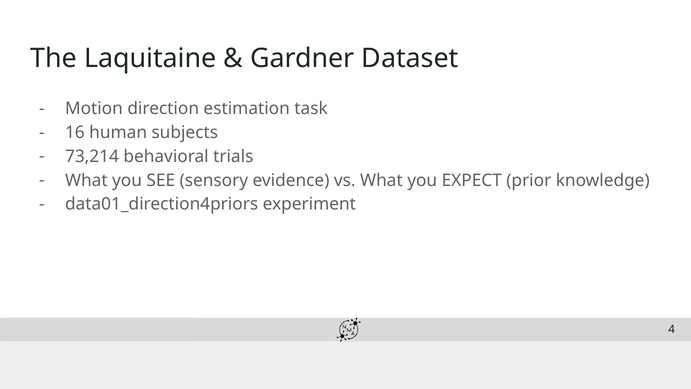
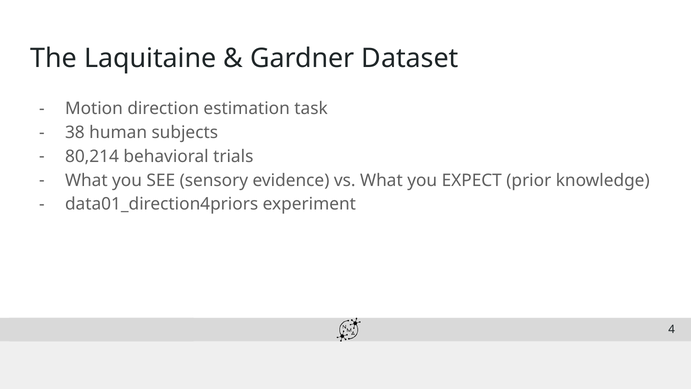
16: 16 -> 38 (75, 132)
73,214: 73,214 -> 80,214 (92, 156)
